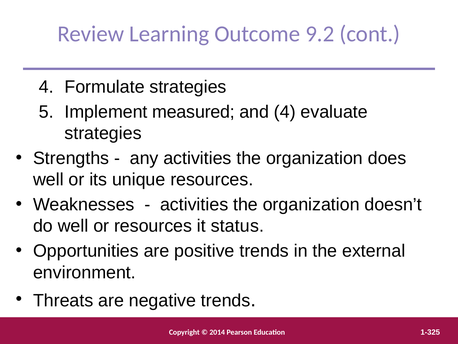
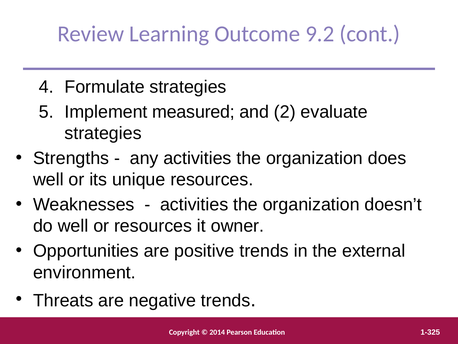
and 4: 4 -> 2 (285, 112)
status: status -> owner (237, 226)
